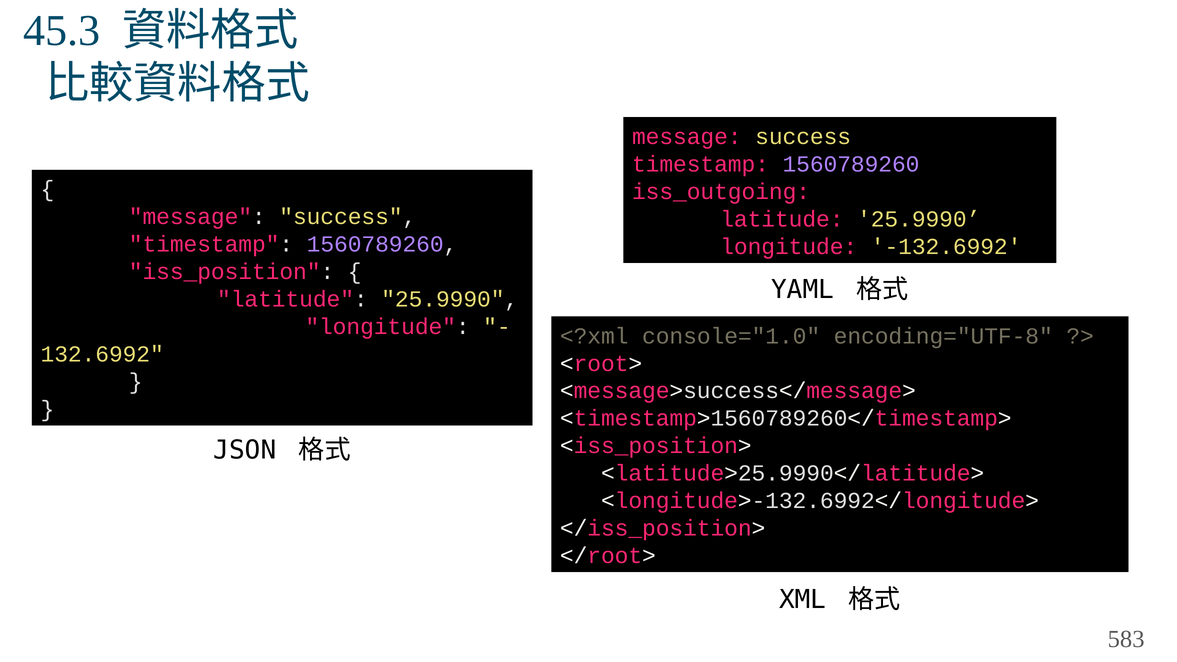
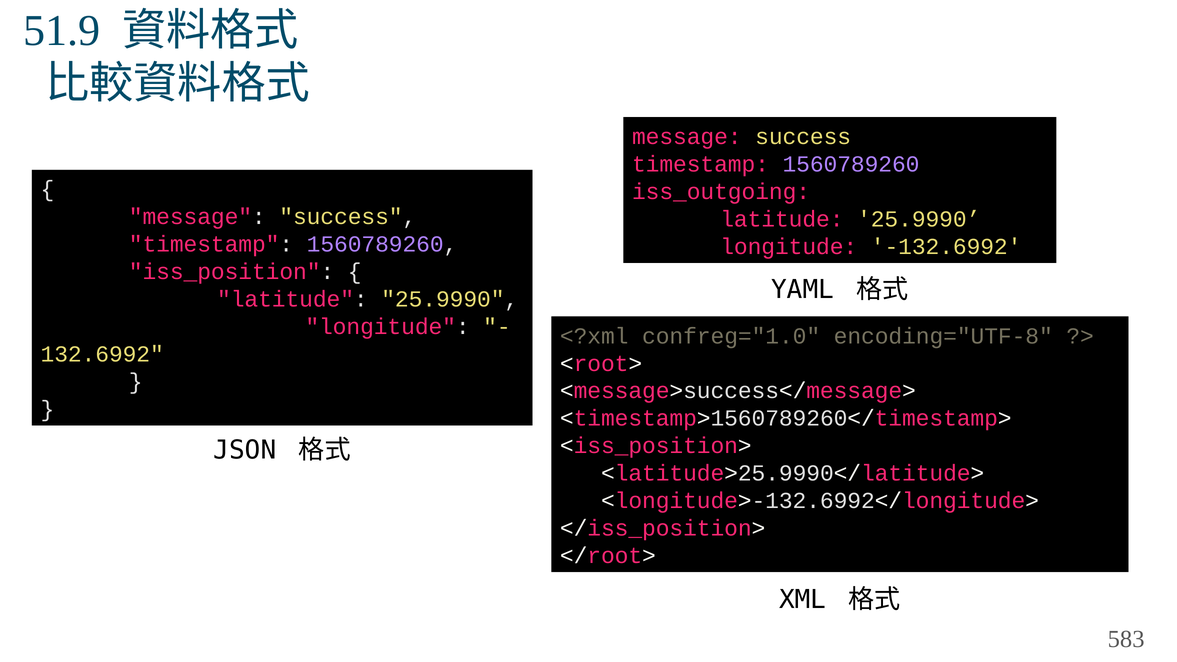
45.3: 45.3 -> 51.9 (62, 31)
console="1.0: console="1.0 -> confreg="1.0 (731, 336)
